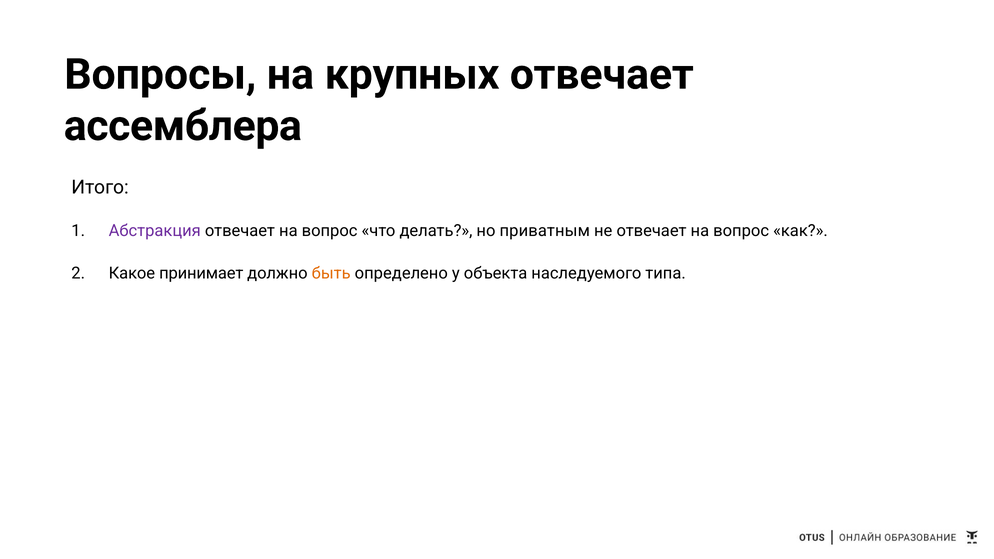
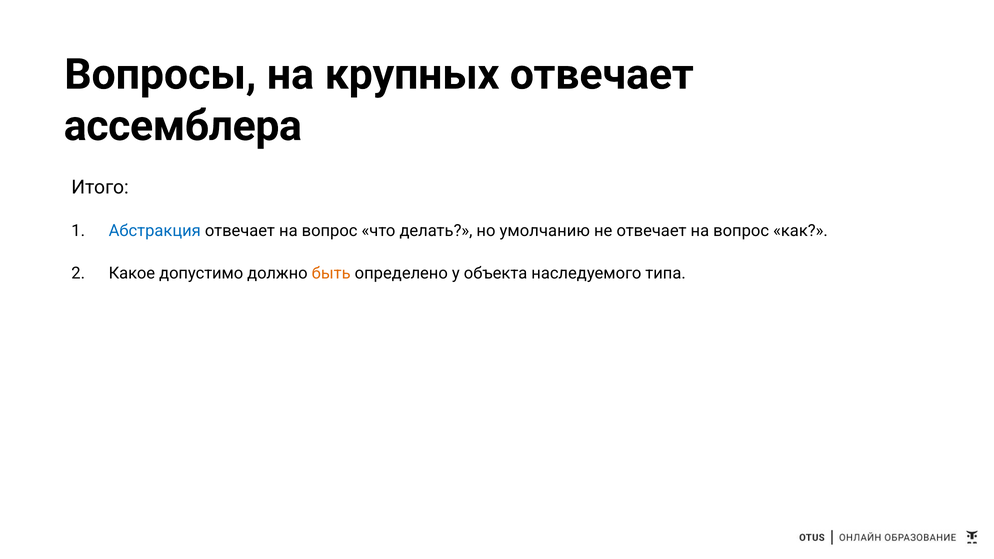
Абстракция colour: purple -> blue (155, 231)
приватным: приватным -> умолчанию (545, 231)
принимает: принимает -> допустимо (201, 273)
